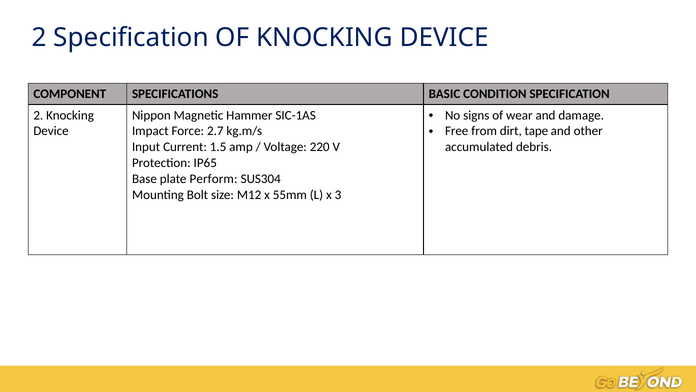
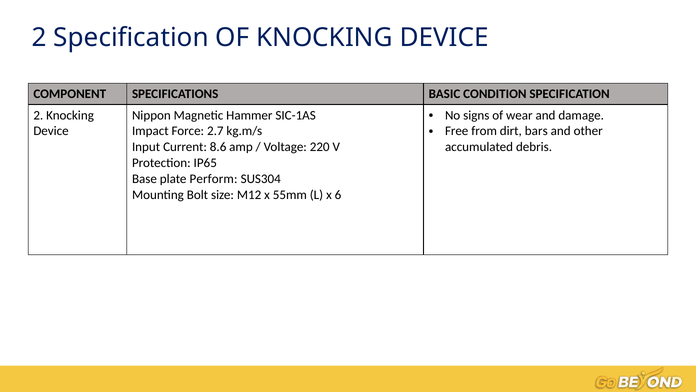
tape: tape -> bars (536, 131)
1.5: 1.5 -> 8.6 (218, 147)
3: 3 -> 6 (338, 195)
